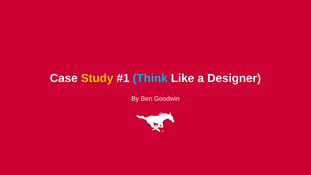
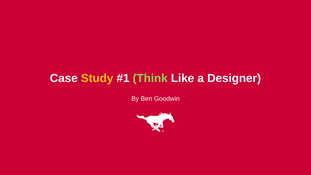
Think colour: light blue -> light green (150, 78)
